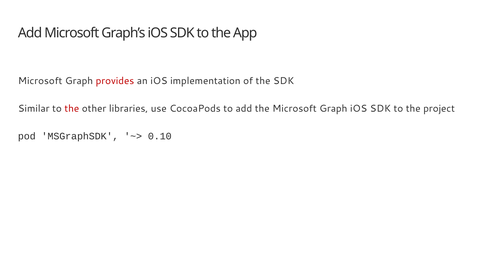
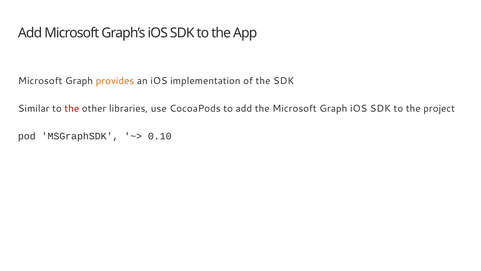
provides colour: red -> orange (115, 81)
